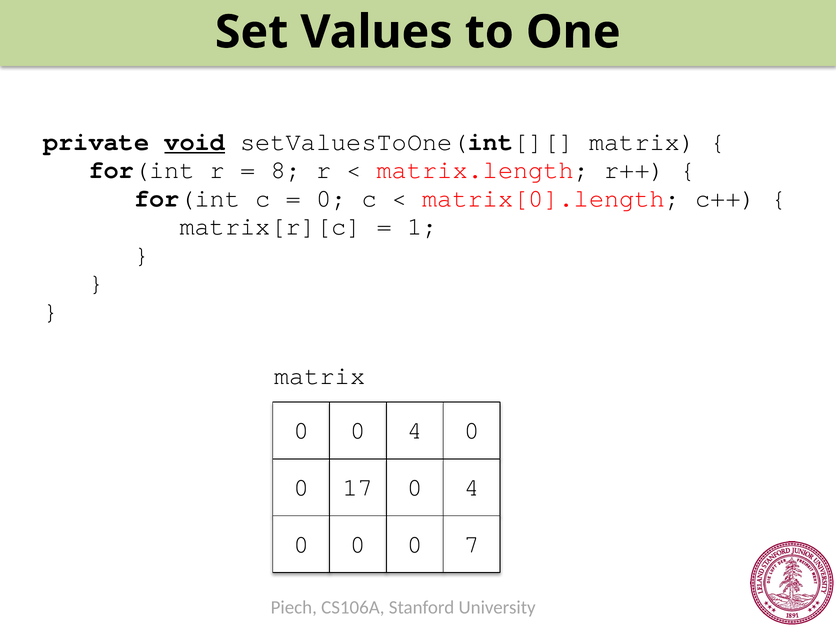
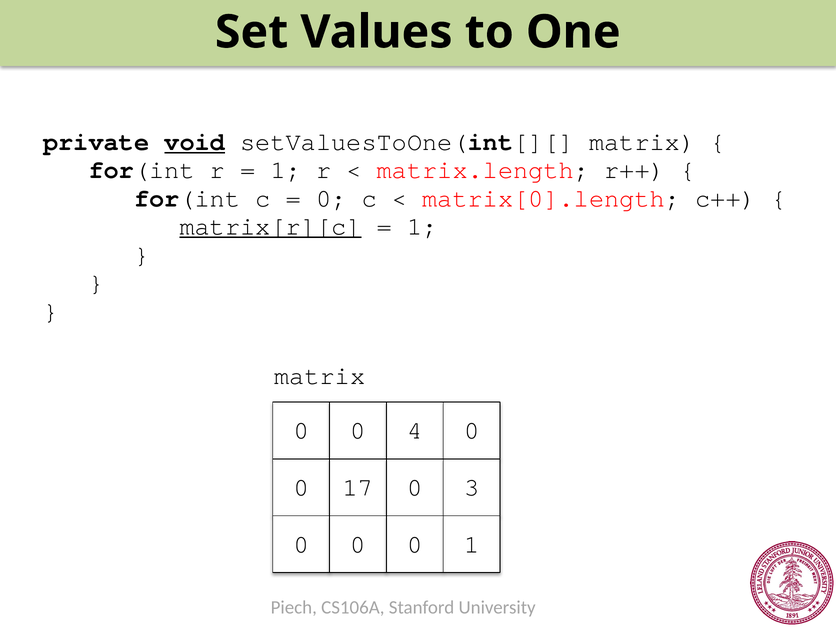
8: 8 -> 1 (286, 170)
matrix[r][c underline: none -> present (271, 226)
17 0 4: 4 -> 3 (472, 487)
0 7: 7 -> 1 (472, 544)
